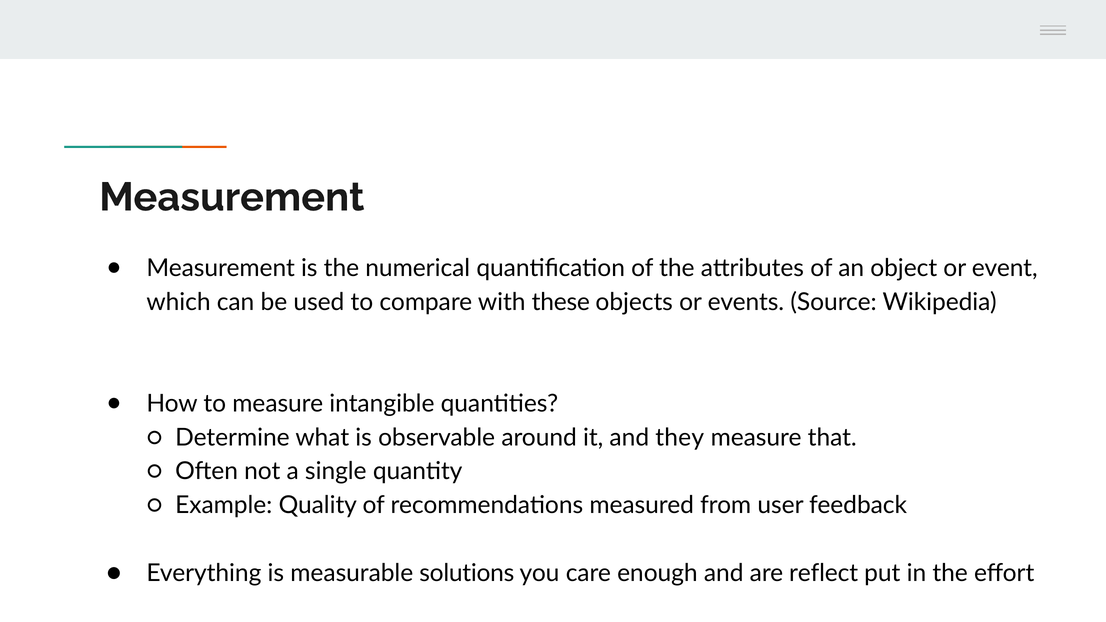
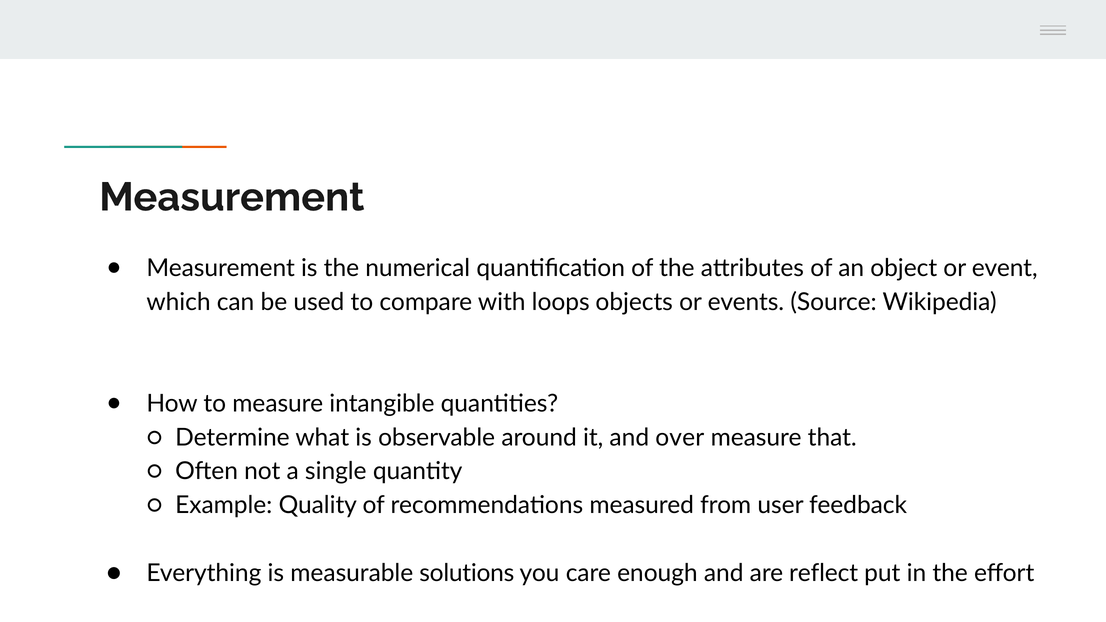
these: these -> loops (561, 302)
they: they -> over (680, 438)
